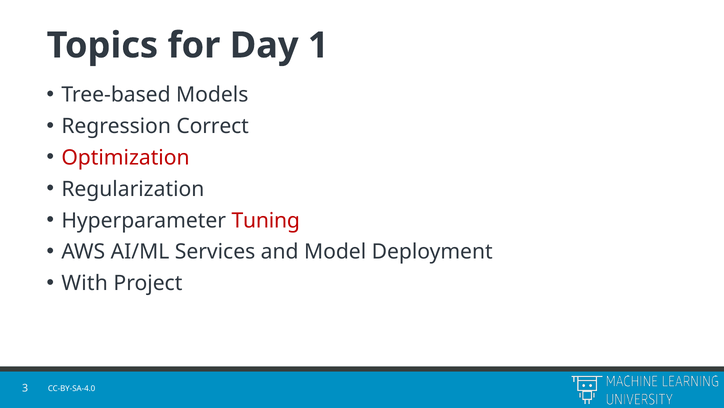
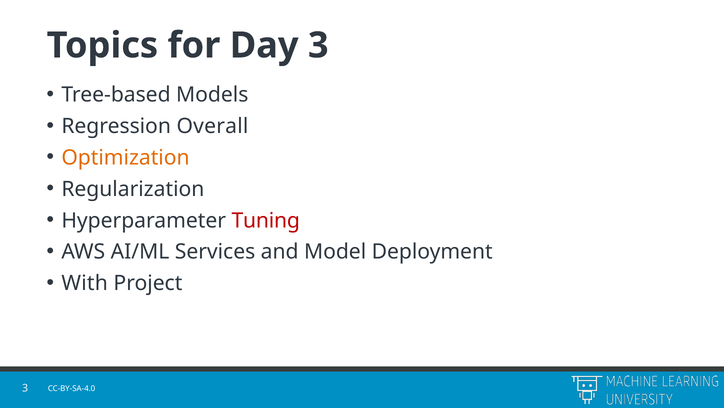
Day 1: 1 -> 3 (318, 45)
Correct: Correct -> Overall (212, 126)
Optimization colour: red -> orange (125, 157)
